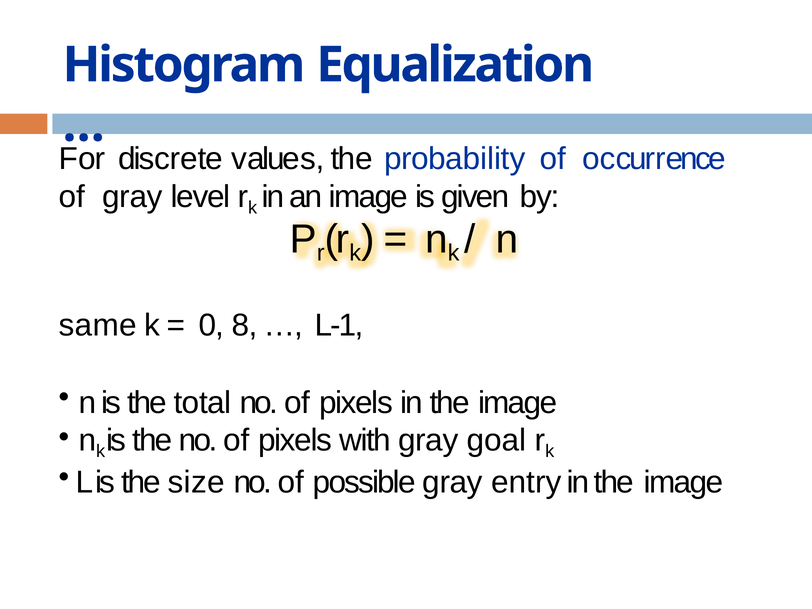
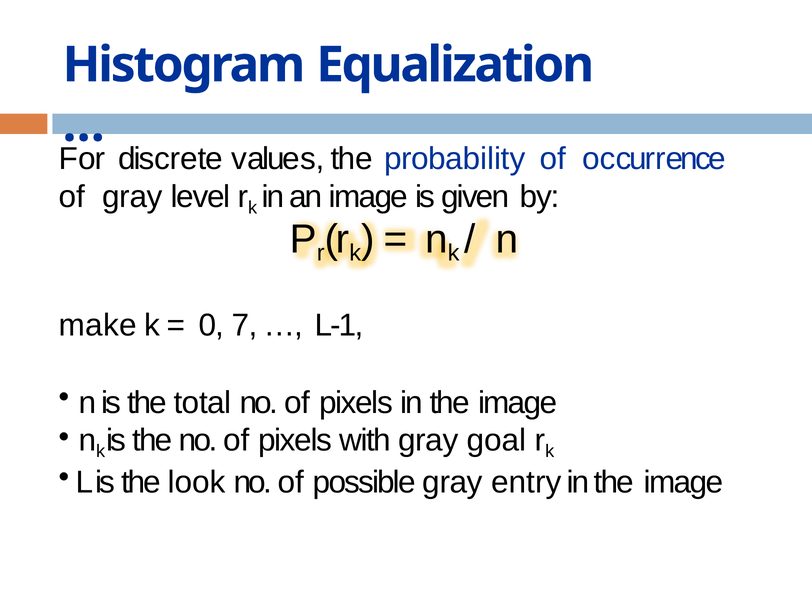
same: same -> make (98, 325)
8: 8 -> 7 (245, 325)
size: size -> look (197, 482)
